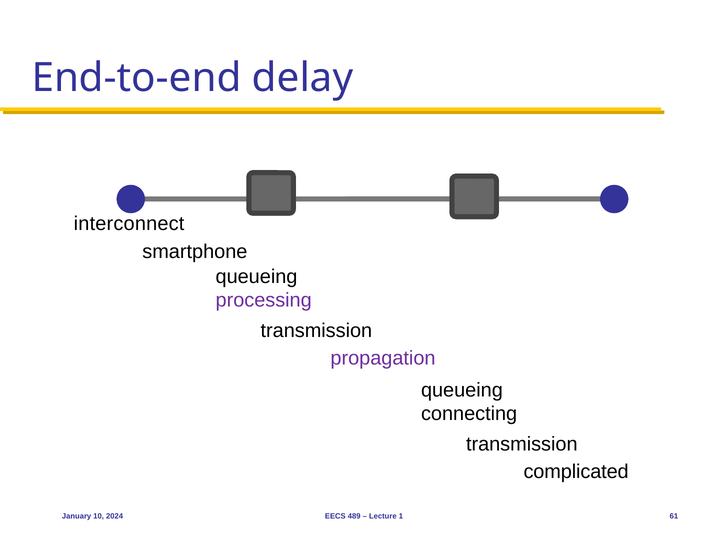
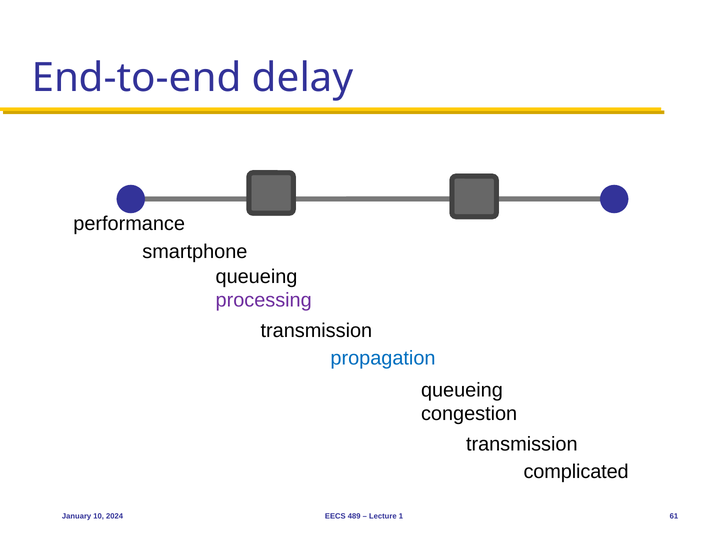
interconnect: interconnect -> performance (129, 224)
propagation colour: purple -> blue (383, 358)
connecting: connecting -> congestion (469, 413)
